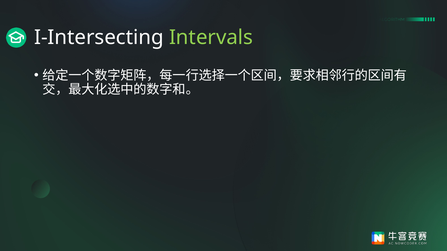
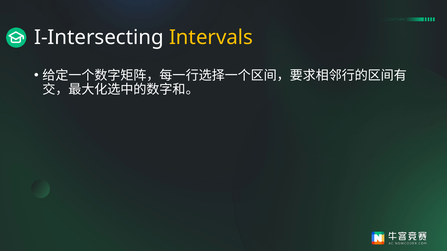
Intervals colour: light green -> yellow (211, 38)
